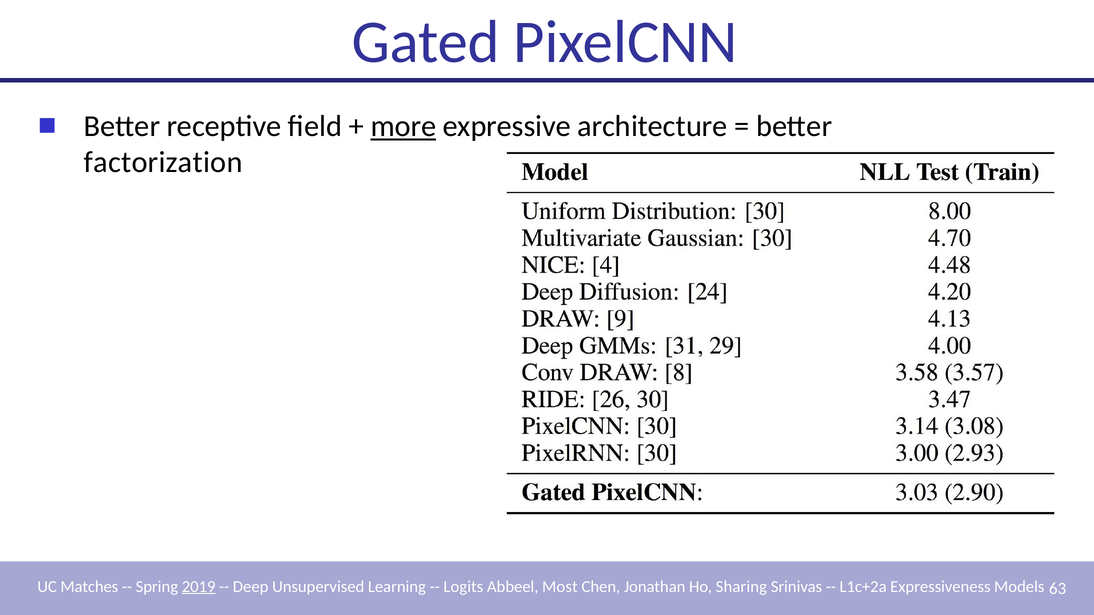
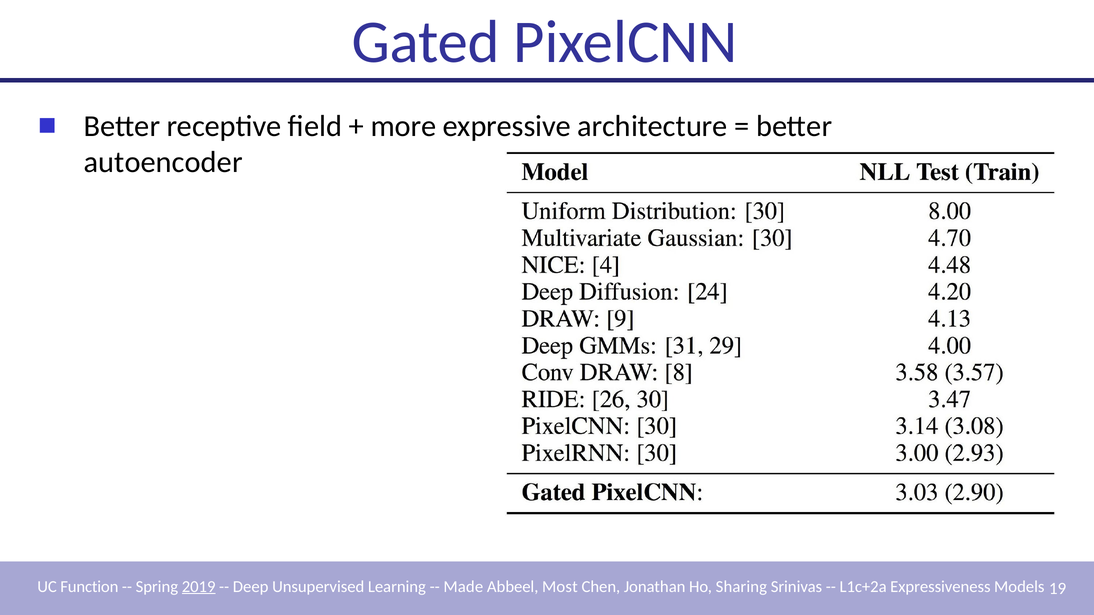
more underline: present -> none (403, 126)
factorization: factorization -> autoencoder (163, 163)
Matches: Matches -> Function (89, 587)
Logits: Logits -> Made (463, 587)
63: 63 -> 19 (1058, 589)
